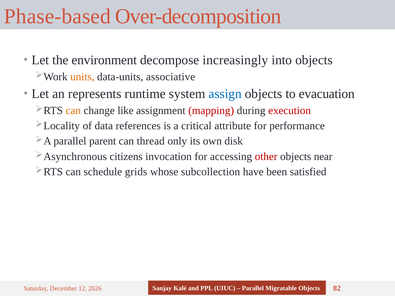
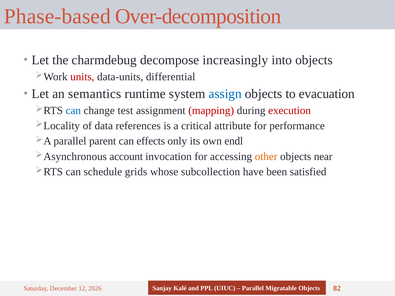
environment: environment -> charmdebug (104, 60)
units colour: orange -> red (82, 77)
associative: associative -> differential (171, 77)
represents: represents -> semantics (95, 94)
can colour: orange -> blue (73, 110)
like: like -> test (125, 110)
thread: thread -> effects (151, 141)
disk: disk -> endl (234, 141)
citizens: citizens -> account (126, 157)
other colour: red -> orange (266, 157)
